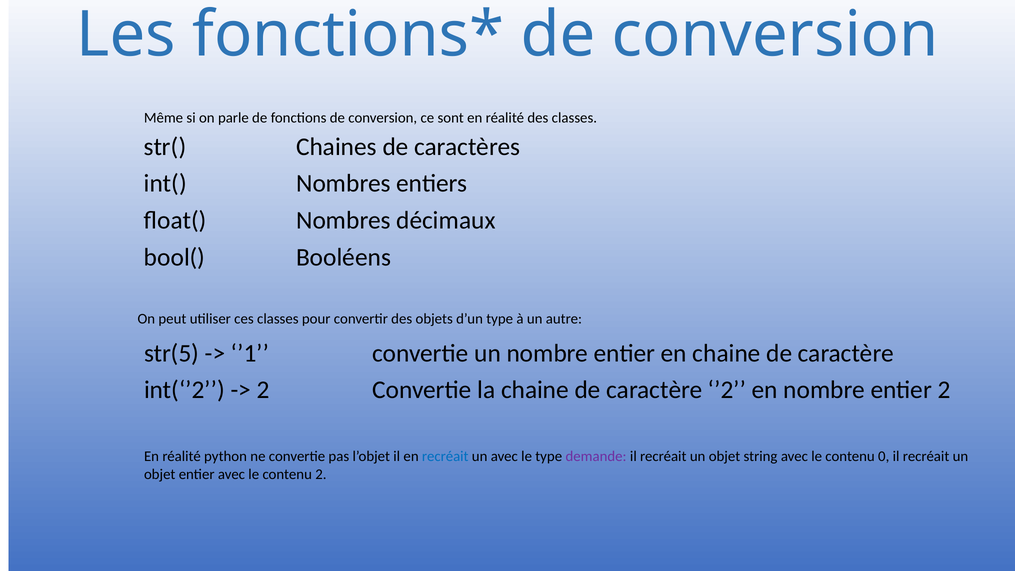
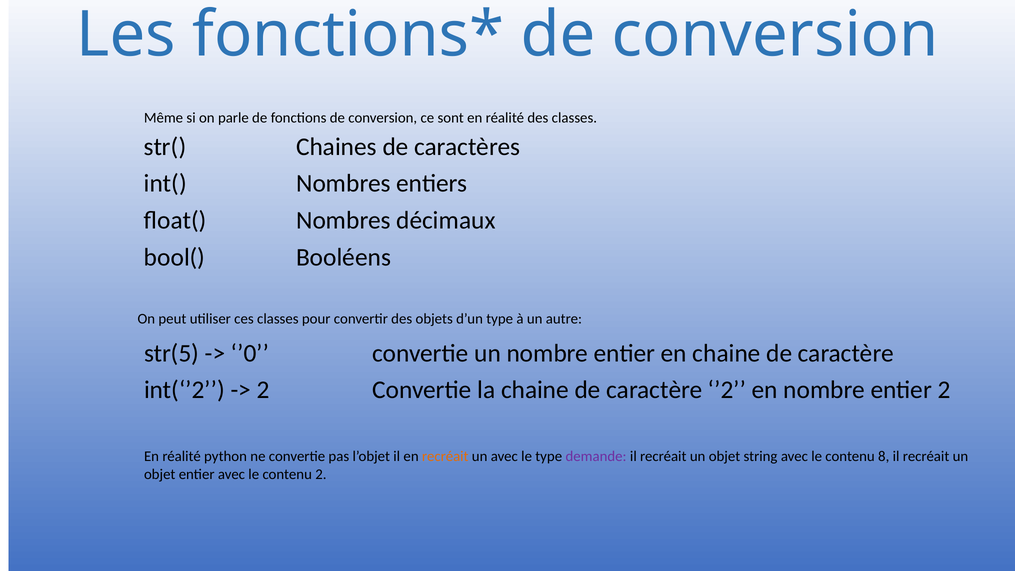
’1: ’1 -> ’0 (250, 353)
recréait colour: blue -> orange (445, 457)
0: 0 -> 8 (884, 457)
